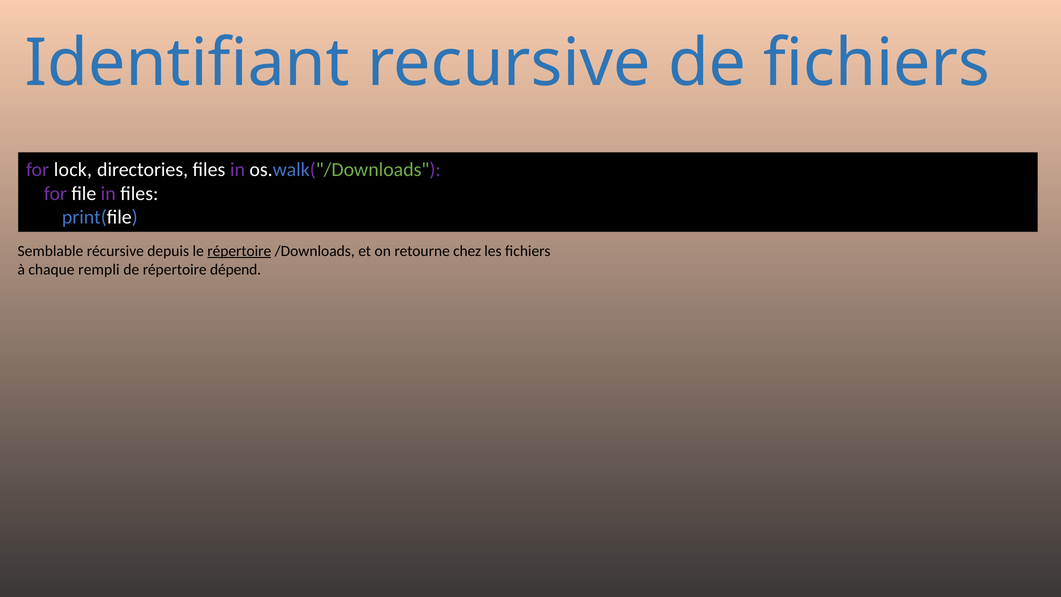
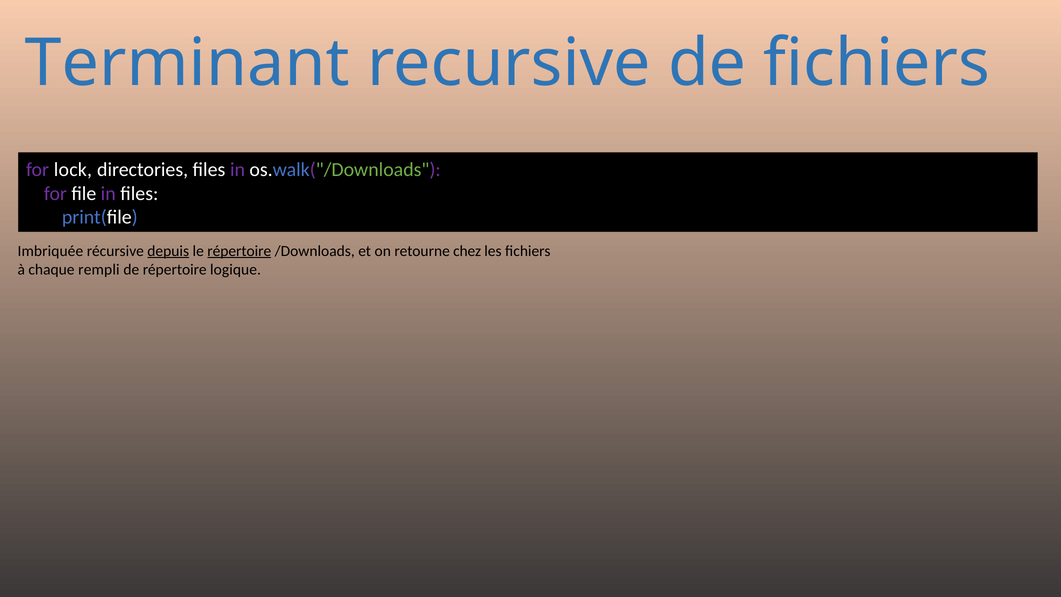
Identifiant: Identifiant -> Terminant (187, 64)
Semblable: Semblable -> Imbriquée (50, 251)
depuis underline: none -> present (168, 251)
dépend: dépend -> logique (236, 269)
